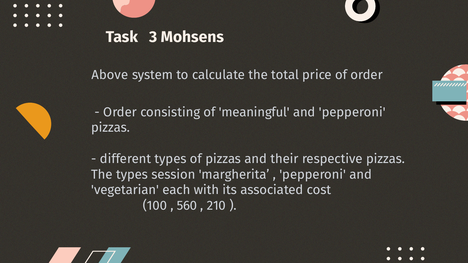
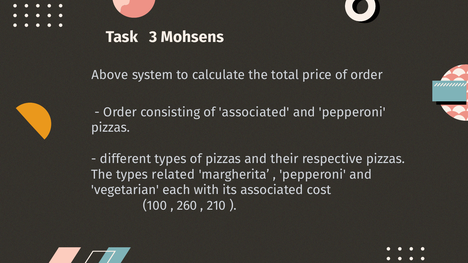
of meaningful: meaningful -> associated (254, 112)
session: session -> related (173, 175)
560: 560 -> 260 (187, 206)
